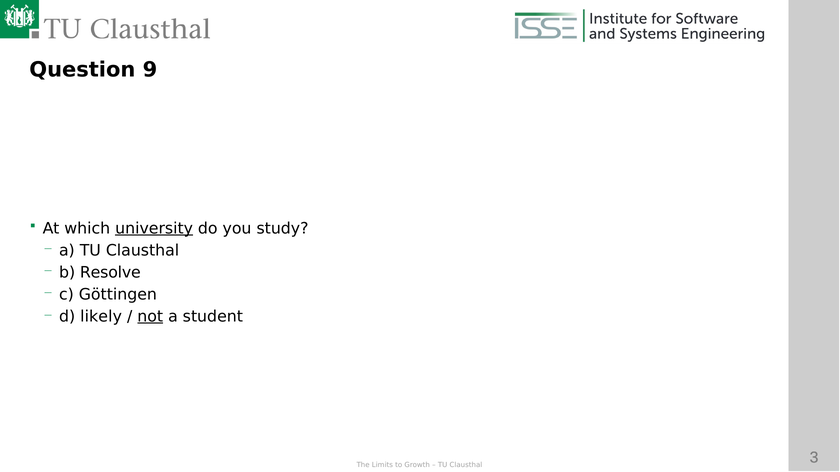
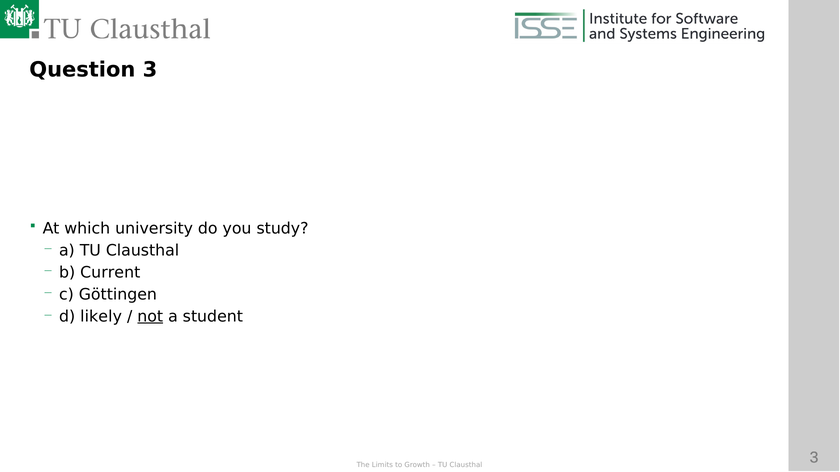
9: 9 -> 3 (150, 70)
university underline: present -> none (154, 229)
Resolve: Resolve -> Current (110, 273)
